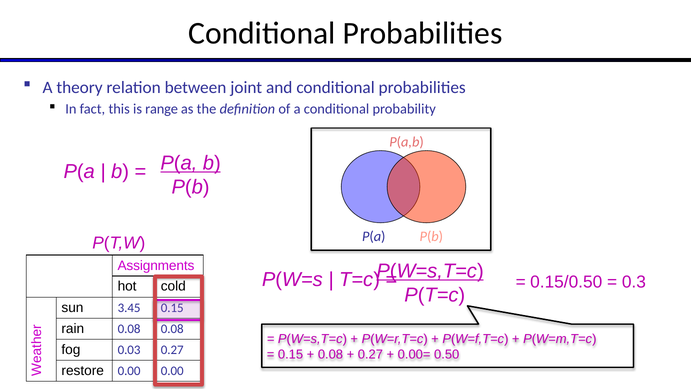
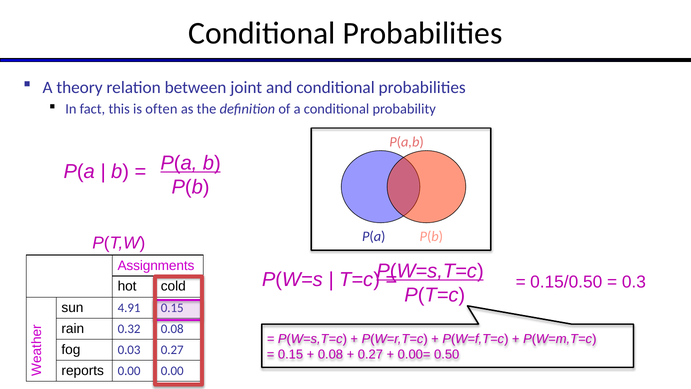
range: range -> often (161, 109)
3.45: 3.45 -> 4.91 (129, 307)
rain 0.08: 0.08 -> 0.32 (129, 329)
restore: restore -> reports (83, 370)
